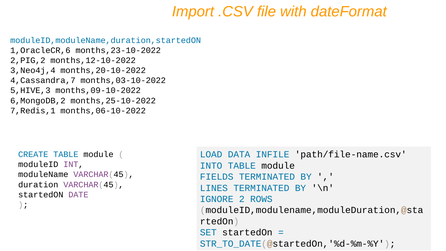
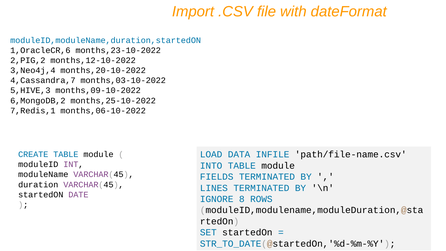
2: 2 -> 8 (242, 199)
